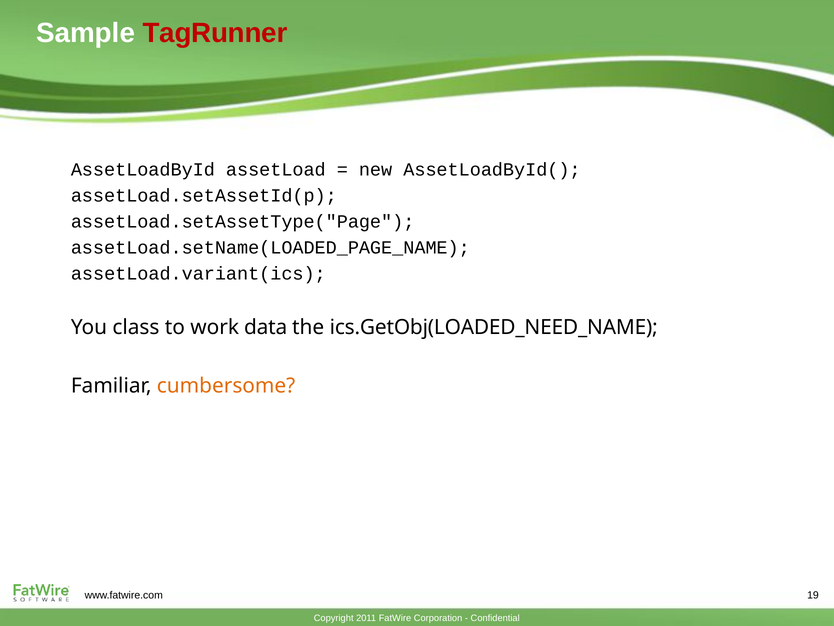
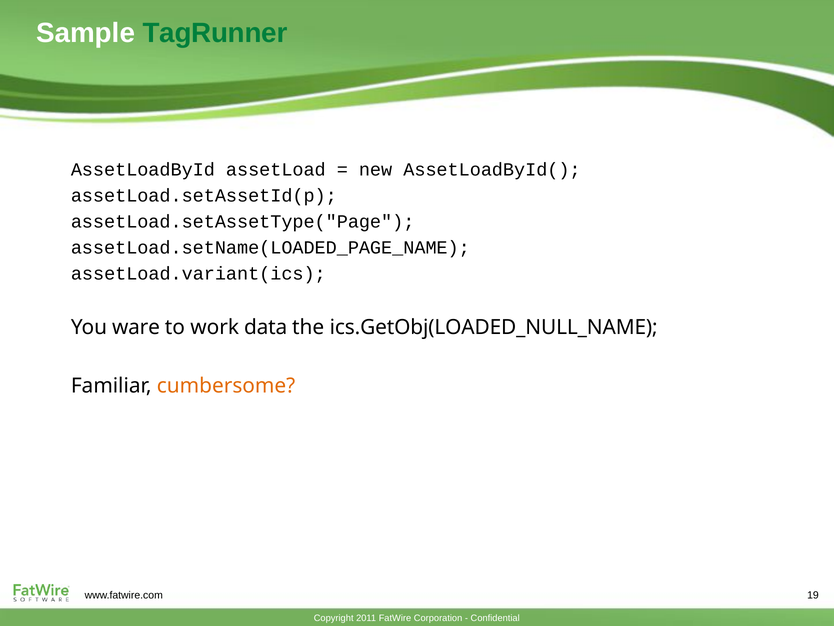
TagRunner colour: red -> green (215, 33)
class: class -> ware (136, 327)
ics.GetObj(LOADED_NEED_NAME: ics.GetObj(LOADED_NEED_NAME -> ics.GetObj(LOADED_NULL_NAME (494, 327)
